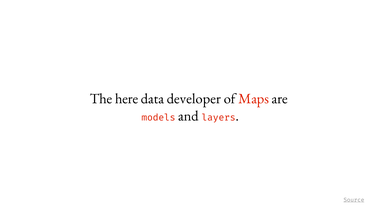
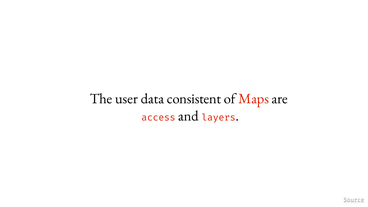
here: here -> user (126, 99)
developer: developer -> consistent (194, 99)
models: models -> access (158, 117)
